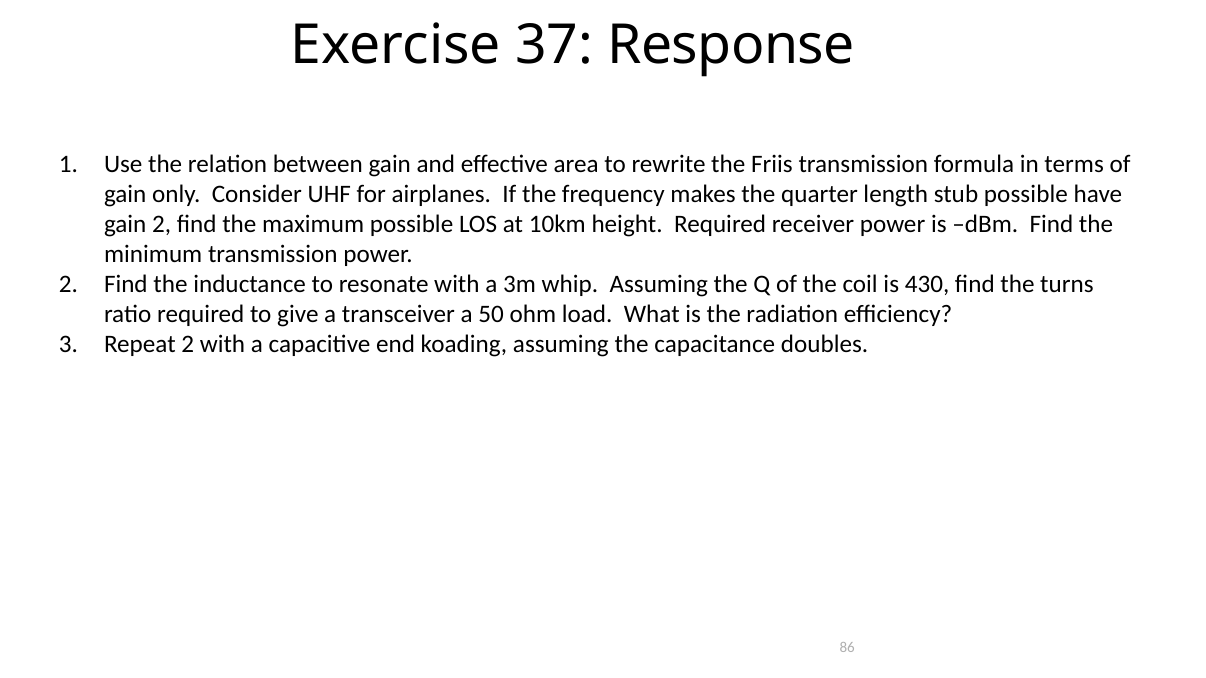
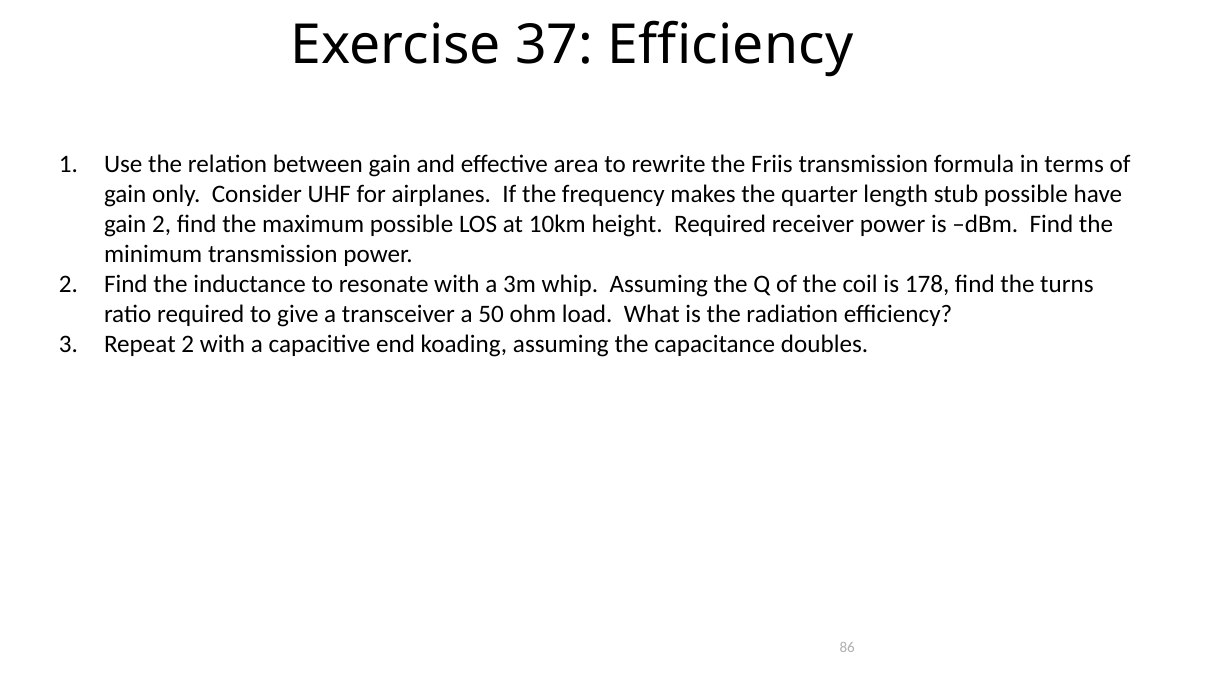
37 Response: Response -> Efficiency (731, 45)
430: 430 -> 178 (927, 284)
